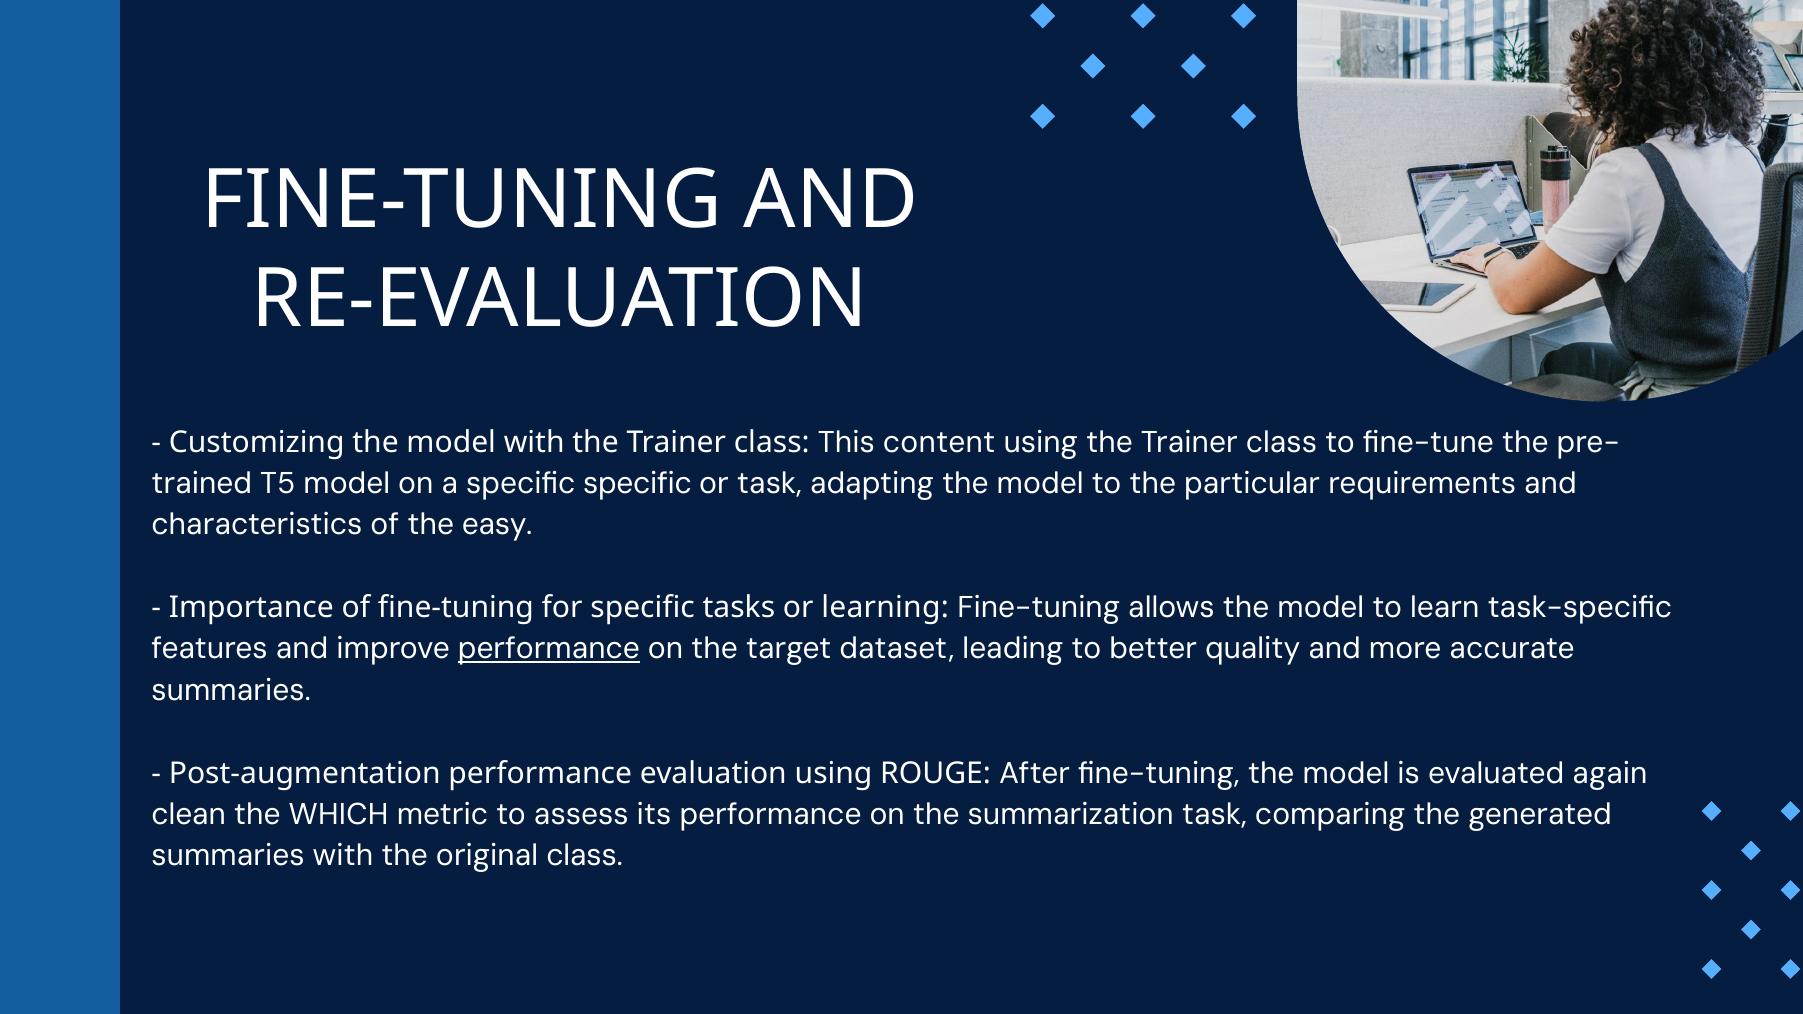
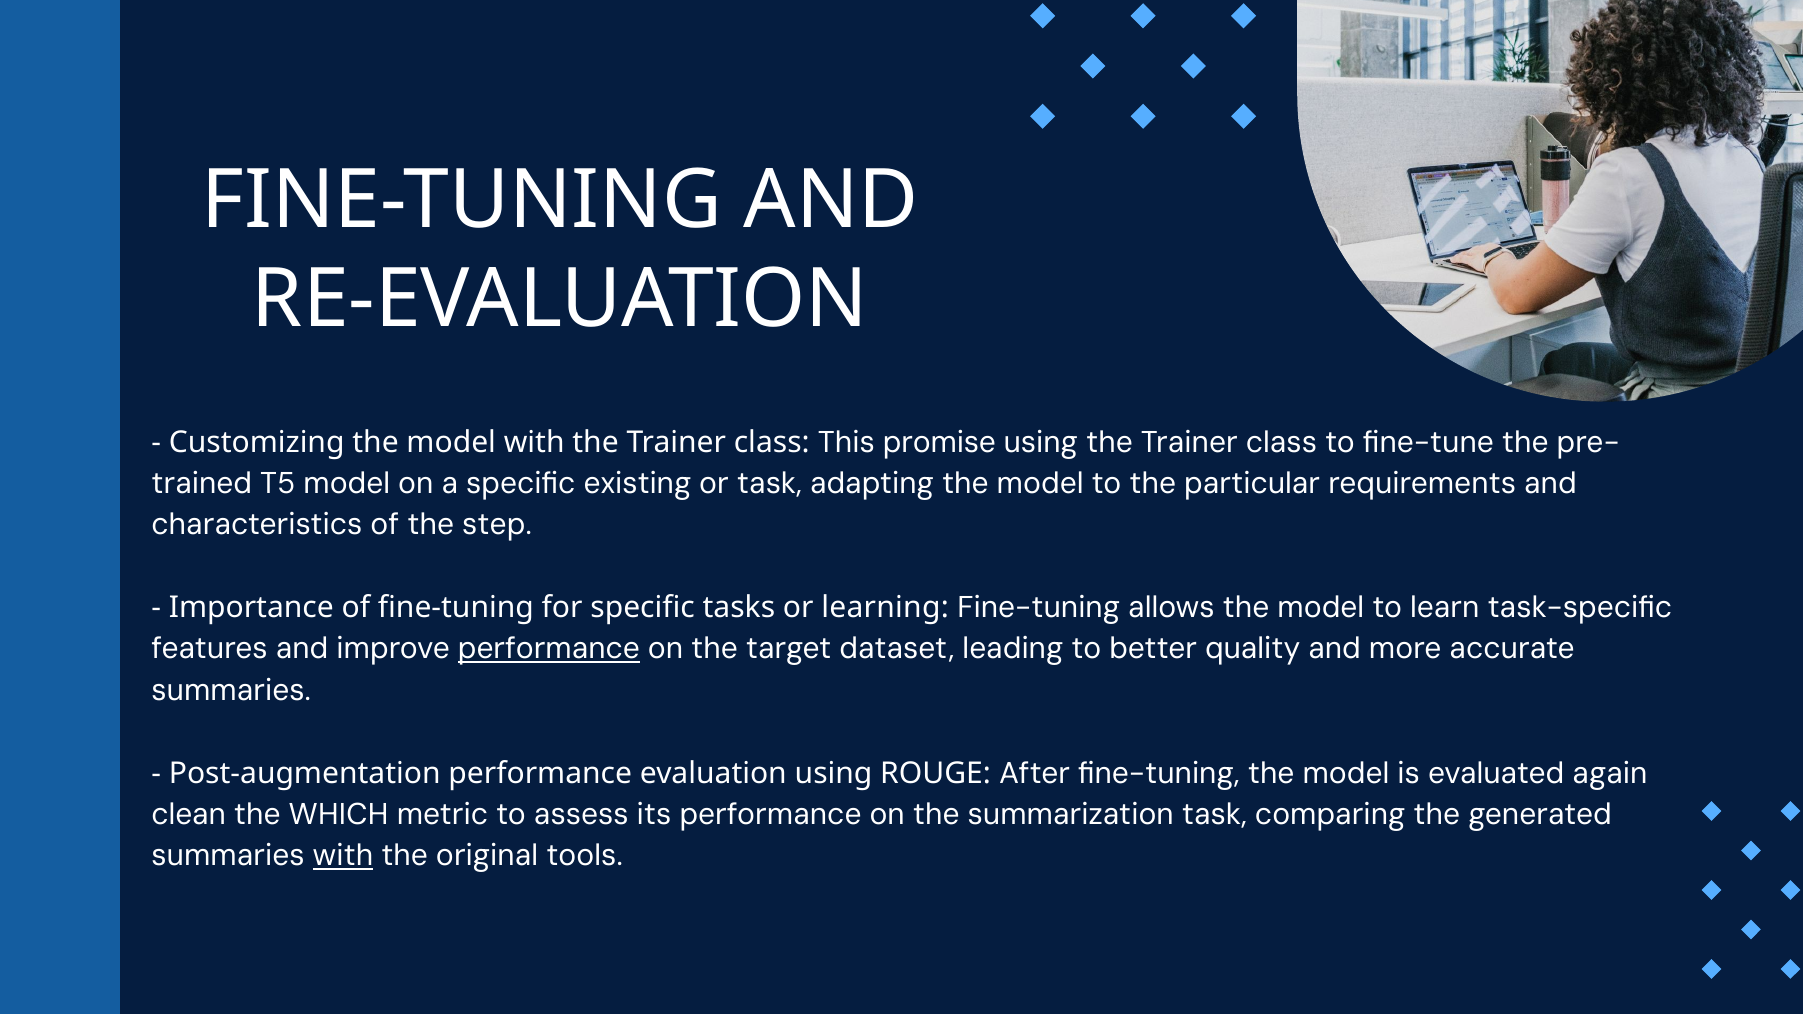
content: content -> promise (939, 442)
specific specific: specific -> existing (637, 484)
easy: easy -> step (497, 525)
with underline: none -> present (343, 856)
original class: class -> tools (585, 856)
